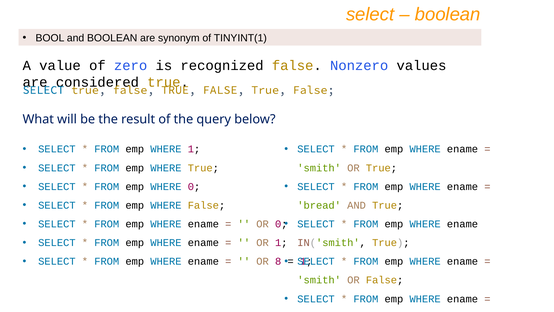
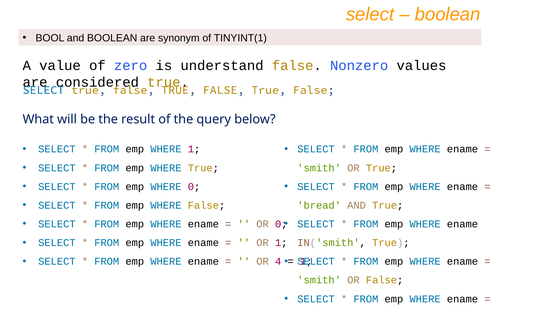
recognized: recognized -> understand (222, 65)
8: 8 -> 4 (278, 261)
